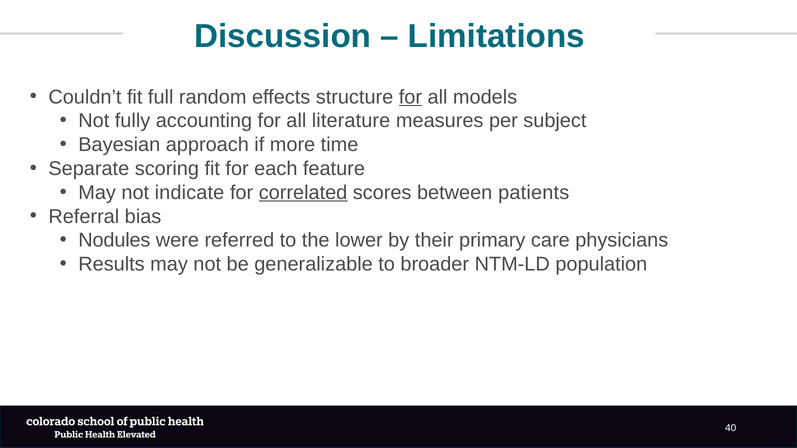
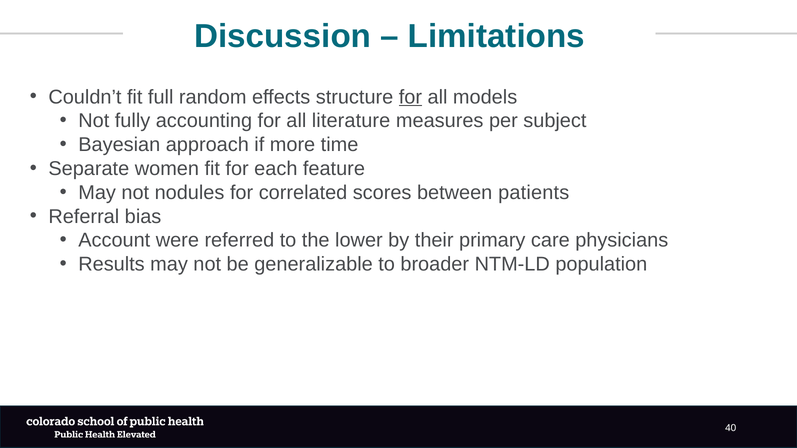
scoring: scoring -> women (167, 169)
indicate: indicate -> nodules (190, 193)
correlated underline: present -> none (303, 193)
Nodules: Nodules -> Account (114, 241)
